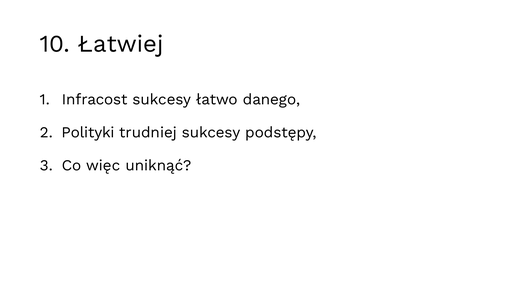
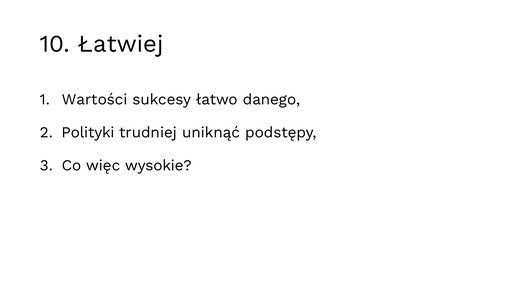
Infracost: Infracost -> Wartości (95, 99)
trudniej sukcesy: sukcesy -> uniknąć (211, 132)
uniknąć: uniknąć -> wysokie (158, 165)
